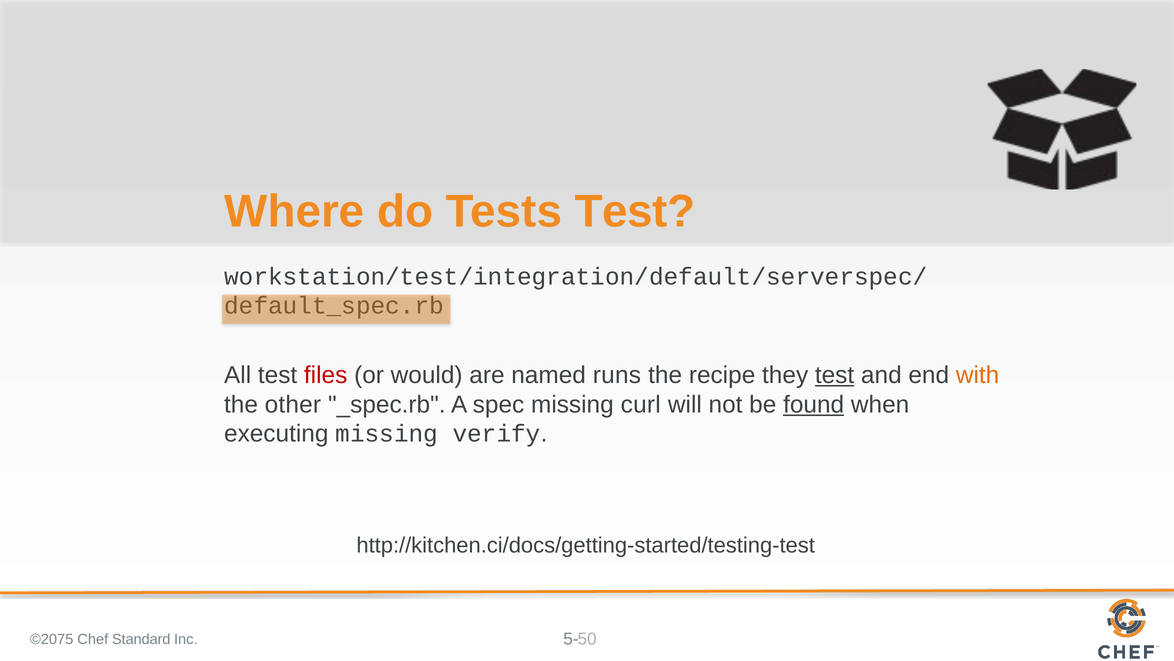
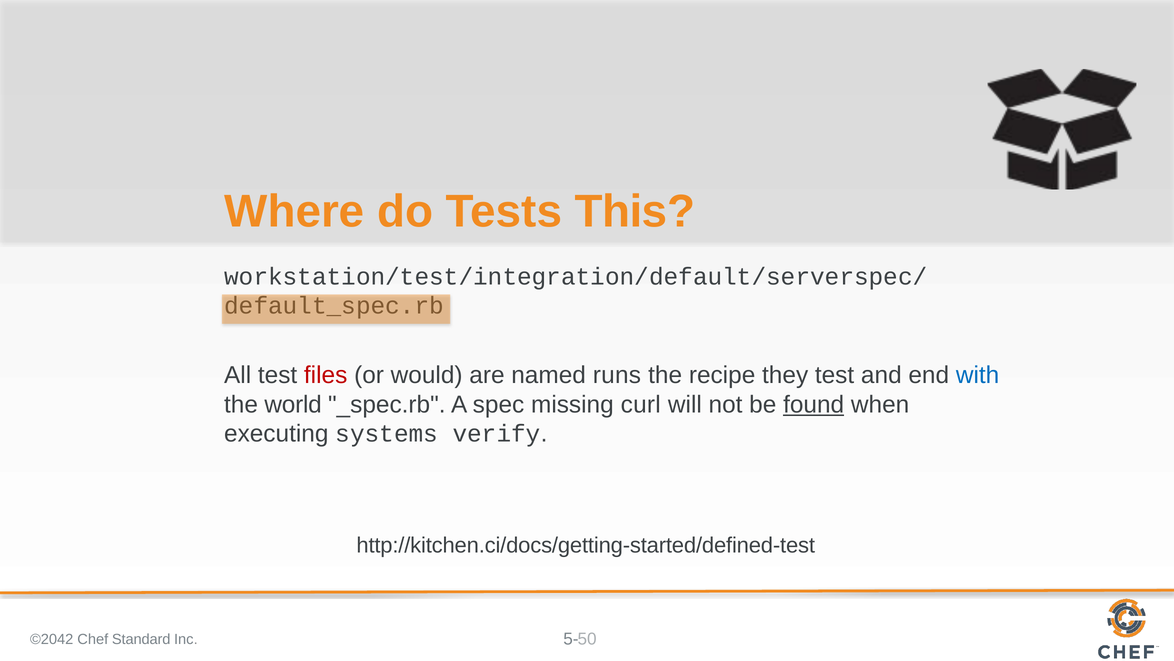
Tests Test: Test -> This (635, 211)
test underline: present -> none (835, 375)
with colour: orange -> blue (978, 375)
other: other -> world (293, 404)
executing missing: missing -> systems (387, 433)
http://kitchen.ci/docs/getting-started/testing-test: http://kitchen.ci/docs/getting-started/testing-test -> http://kitchen.ci/docs/getting-started/defined-test (586, 545)
©2075: ©2075 -> ©2042 (52, 639)
